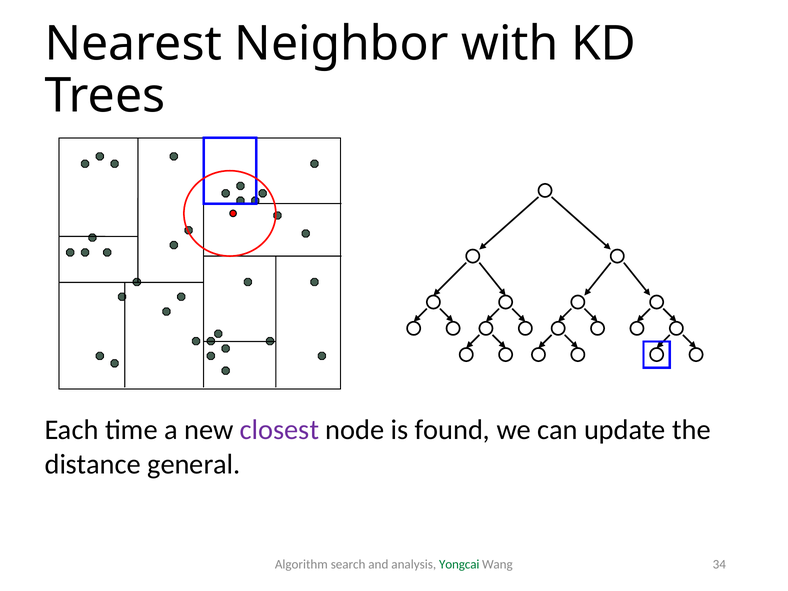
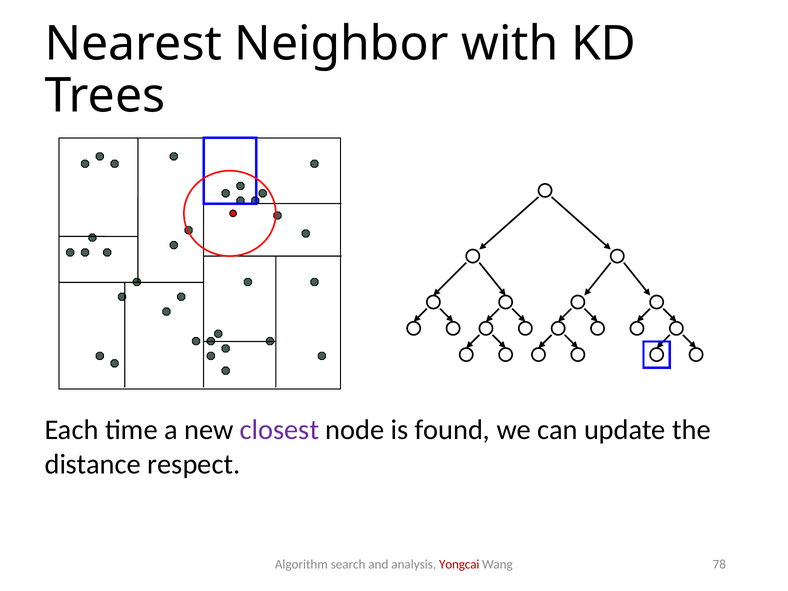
general: general -> respect (194, 464)
Yongcai colour: green -> red (459, 564)
34: 34 -> 78 (719, 564)
